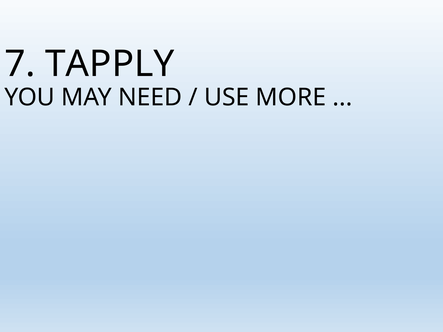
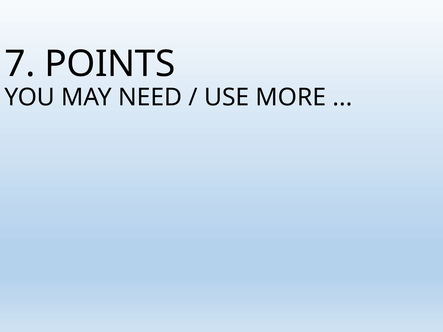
TAPPLY: TAPPLY -> POINTS (110, 64)
